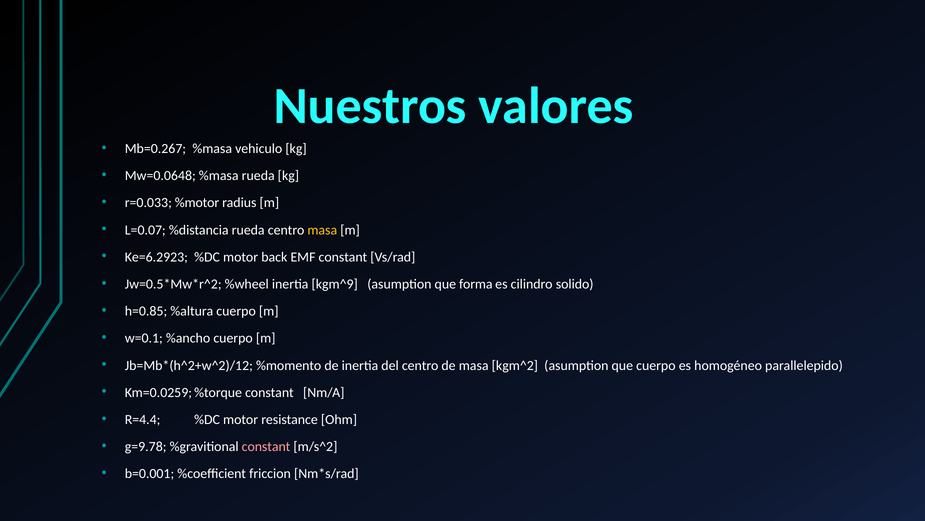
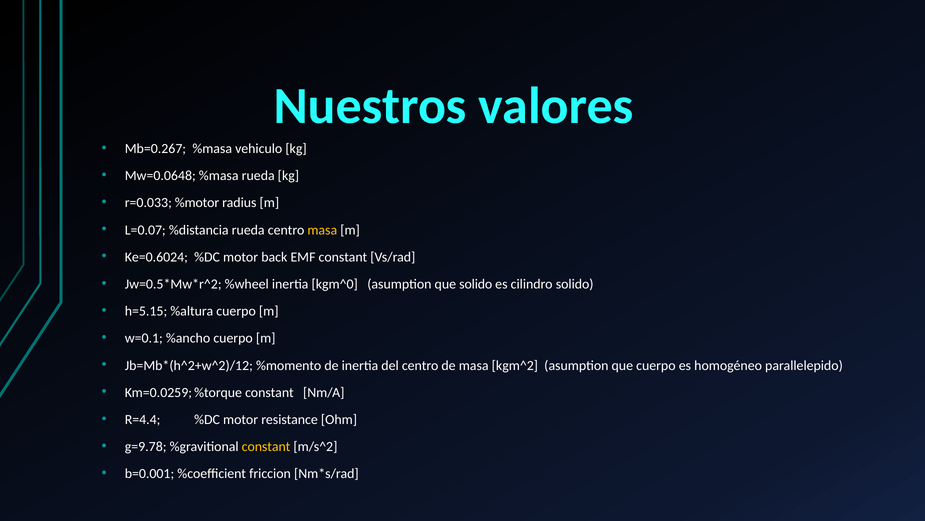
Ke=6.2923: Ke=6.2923 -> Ke=0.6024 (156, 257)
kgm^9: kgm^9 -> kgm^0 (335, 284)
que forma: forma -> solido (476, 284)
h=0.85: h=0.85 -> h=5.15 (146, 311)
constant colour: pink -> yellow (266, 446)
